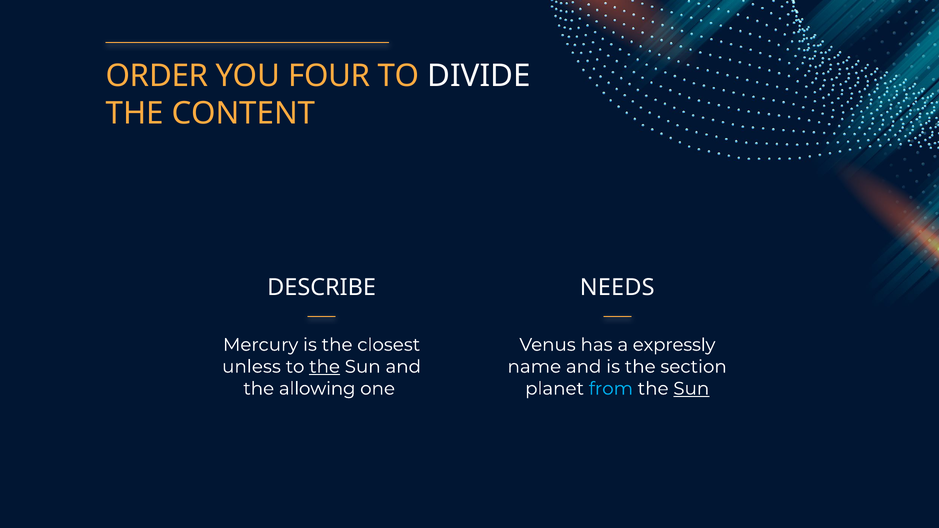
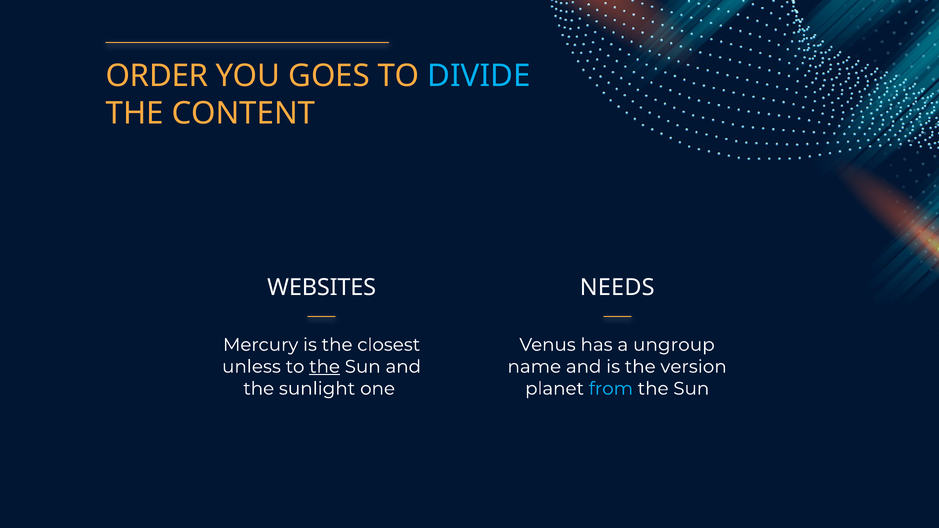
FOUR: FOUR -> GOES (329, 76)
DIVIDE colour: white -> light blue (479, 76)
DESCRIBE: DESCRIBE -> WEBSITES (322, 287)
expressly: expressly -> ungroup (674, 345)
section: section -> version (694, 367)
allowing: allowing -> sunlight (317, 389)
Sun underline: present -> none (691, 389)
